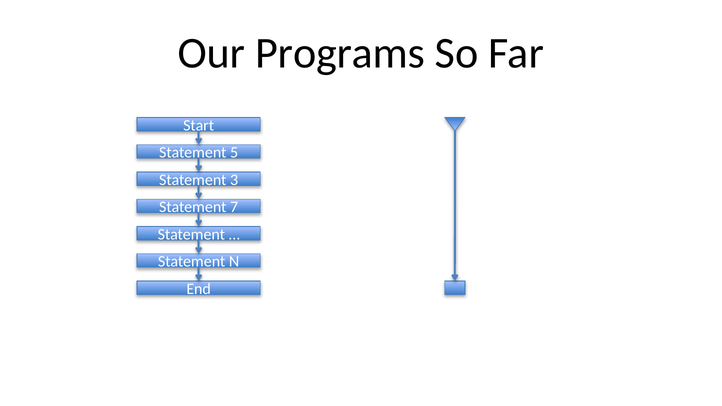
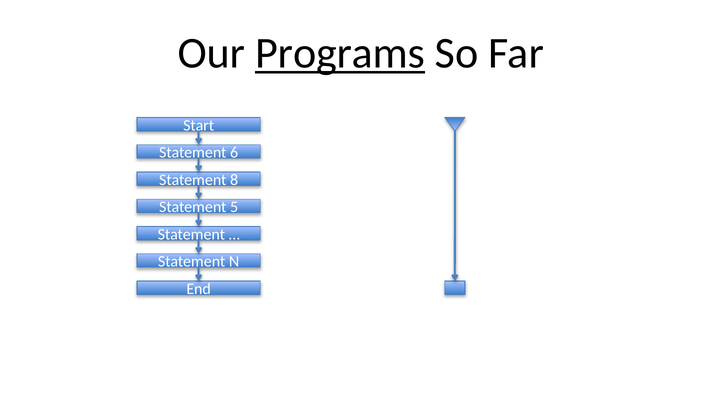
Programs underline: none -> present (340, 53)
5: 5 -> 6 (234, 153)
3: 3 -> 8 (234, 180)
7: 7 -> 5 (234, 207)
